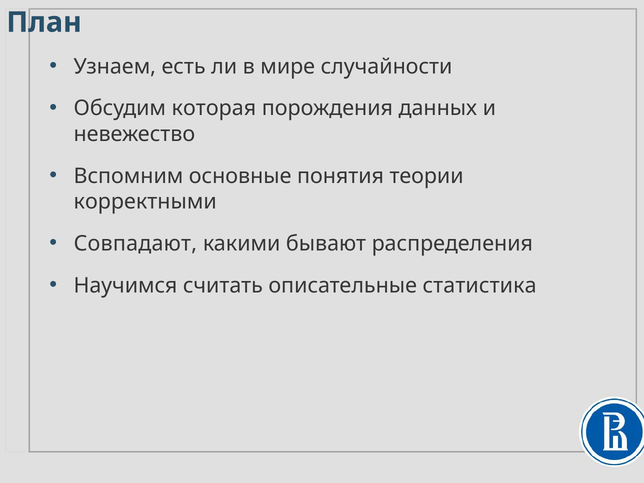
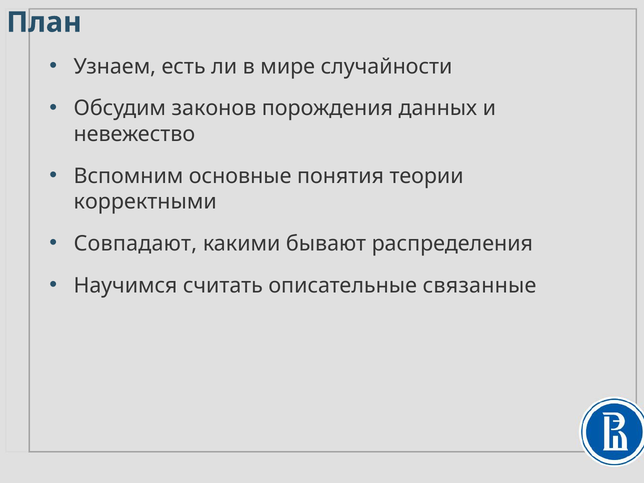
которая: которая -> законов (214, 108)
статистика: статистика -> связанные (480, 285)
